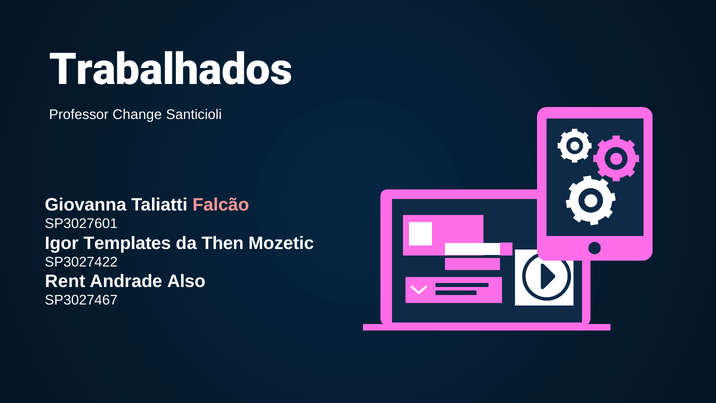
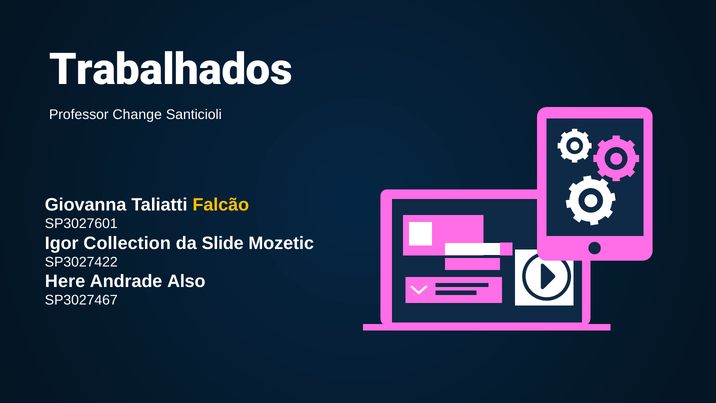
Falcão colour: pink -> yellow (221, 205)
Templates: Templates -> Collection (127, 243)
Then: Then -> Slide (223, 243)
Rent: Rent -> Here (65, 281)
